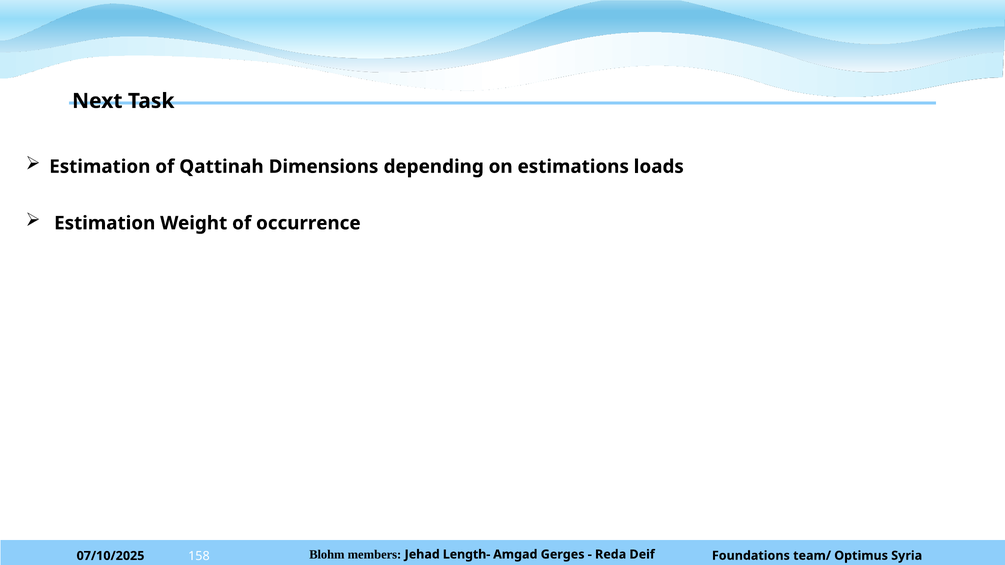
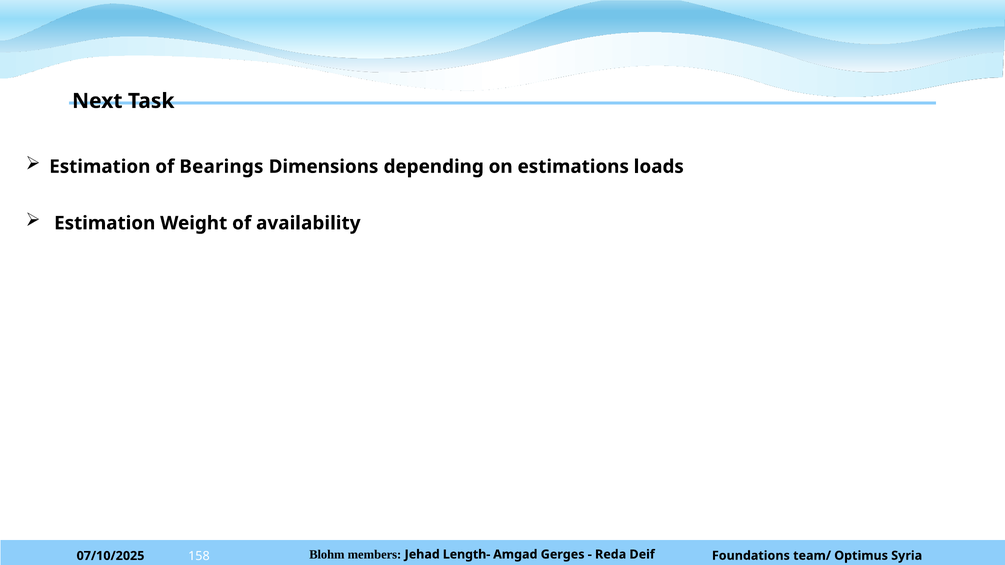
Qattinah: Qattinah -> Bearings (221, 167)
occurrence: occurrence -> availability (308, 223)
